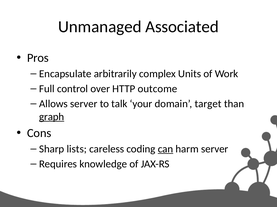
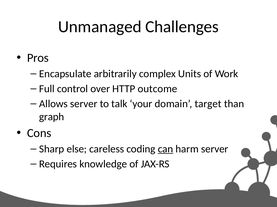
Associated: Associated -> Challenges (182, 27)
graph underline: present -> none (52, 117)
lists: lists -> else (77, 149)
